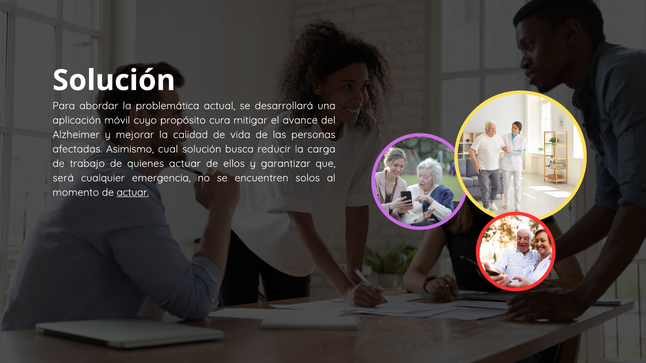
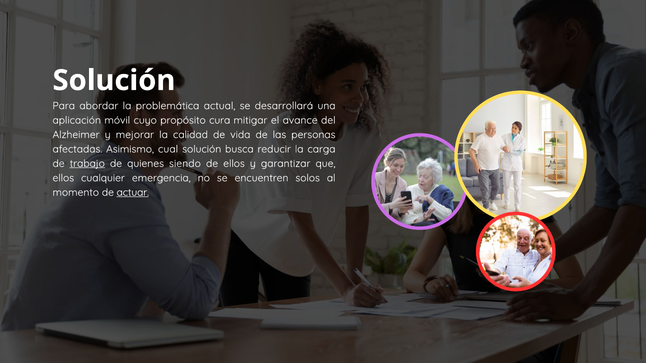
trabajo underline: none -> present (87, 164)
quienes actuar: actuar -> siendo (185, 164)
será: será -> ellos (63, 178)
